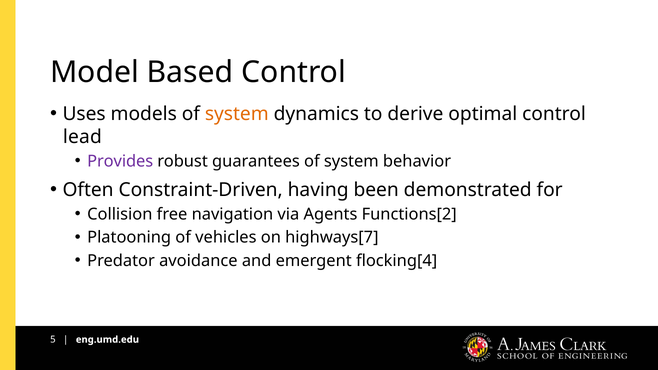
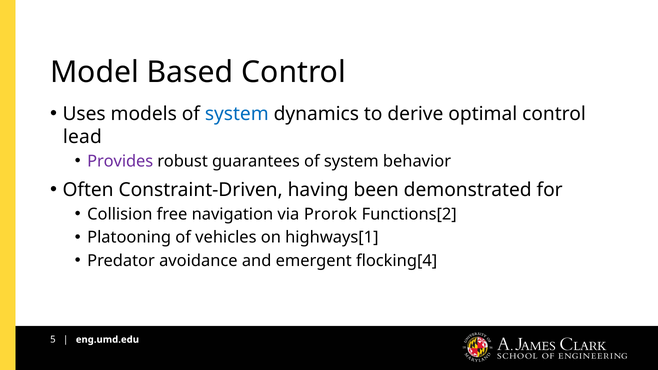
system colour: orange -> blue (237, 114)
Agents: Agents -> Prorok (330, 214)
highways[7: highways[7 -> highways[1 (332, 238)
